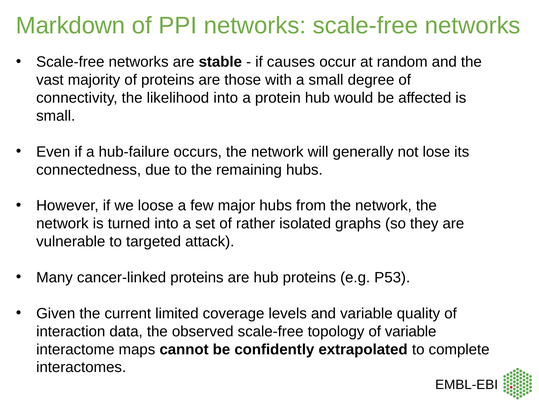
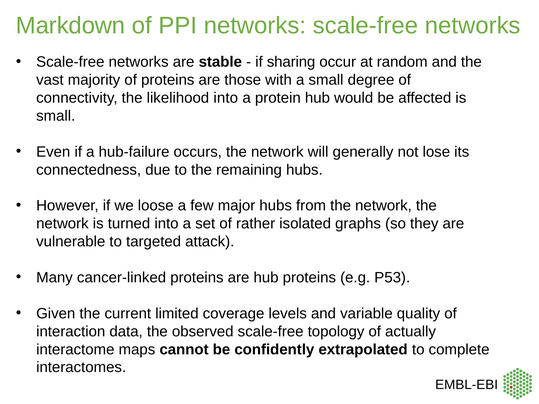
causes: causes -> sharing (291, 62)
of variable: variable -> actually (411, 332)
